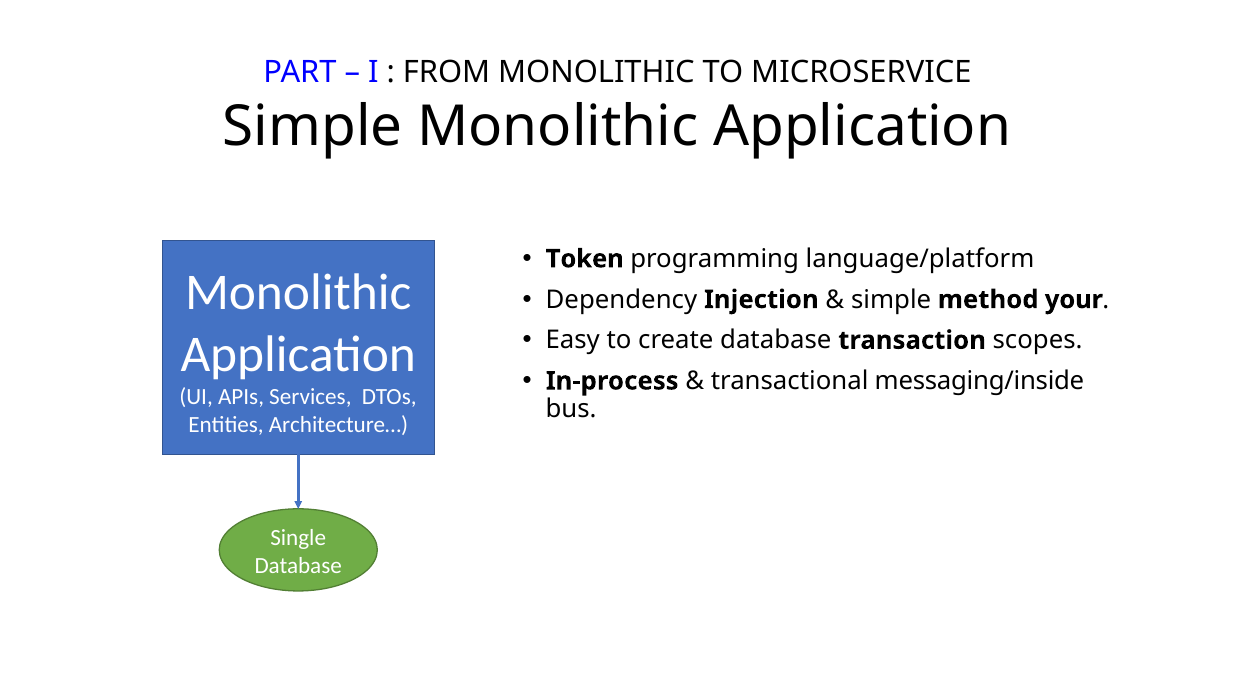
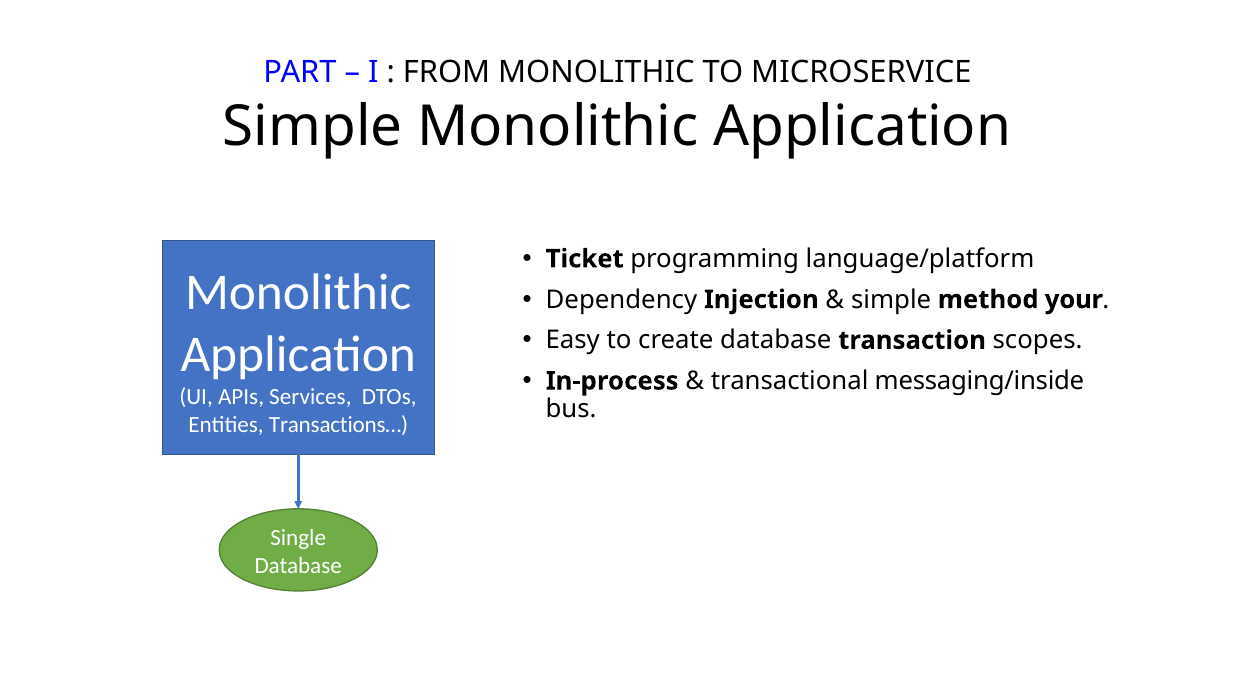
Token: Token -> Ticket (585, 259)
Architecture…: Architecture… -> Transactions… (339, 425)
